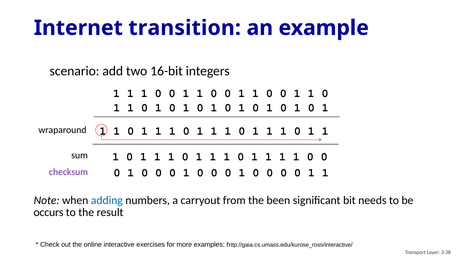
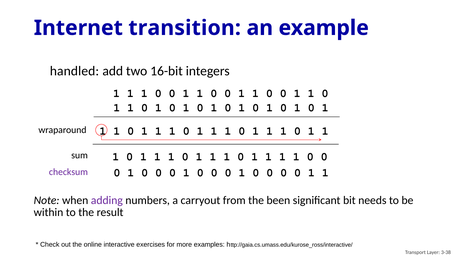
scenario: scenario -> handled (74, 71)
adding colour: blue -> purple (107, 200)
occurs: occurs -> within (49, 212)
